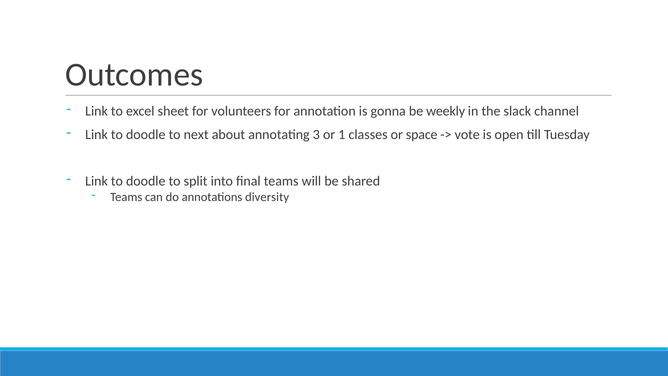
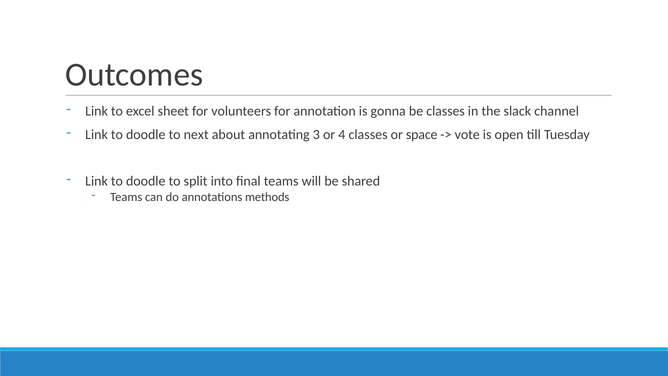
be weekly: weekly -> classes (446, 111)
1: 1 -> 4 (342, 134)
diversity: diversity -> methods (267, 197)
